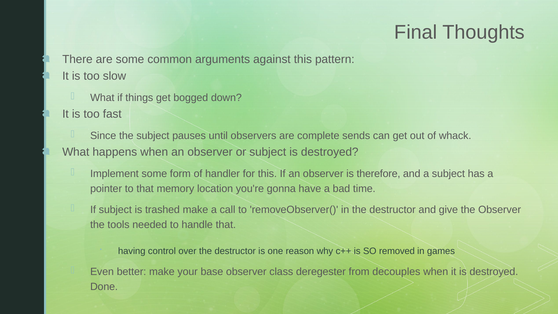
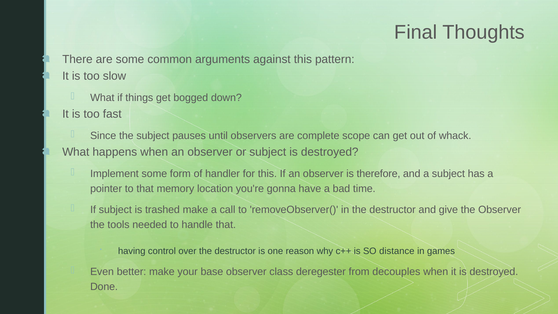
sends: sends -> scope (356, 136)
removed: removed -> distance (397, 251)
